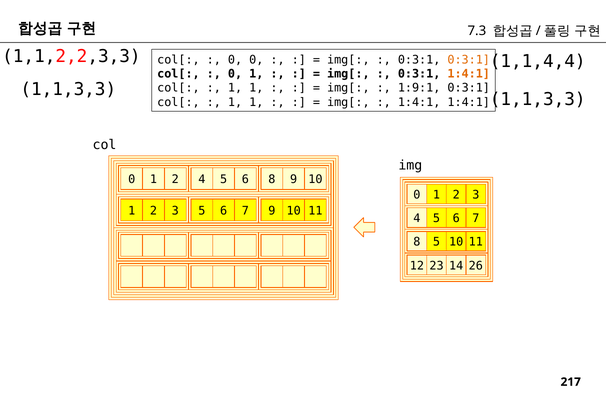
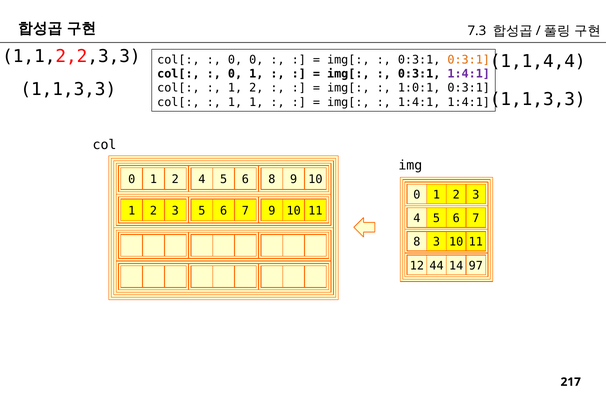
1:4:1 colour: orange -> purple (469, 74)
1: 1 -> 2 (256, 88)
1:9:1: 1:9:1 -> 1:0:1 (419, 88)
8 5: 5 -> 3 (437, 242)
23: 23 -> 44 (437, 266)
26: 26 -> 97 (476, 266)
